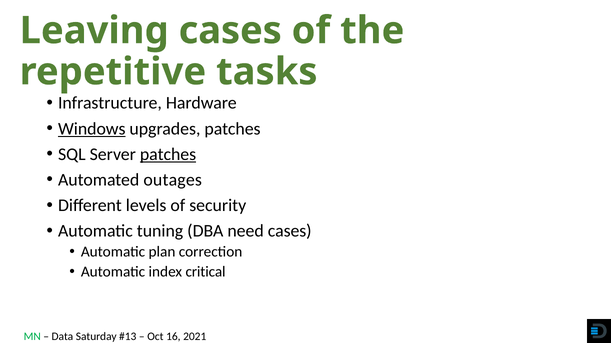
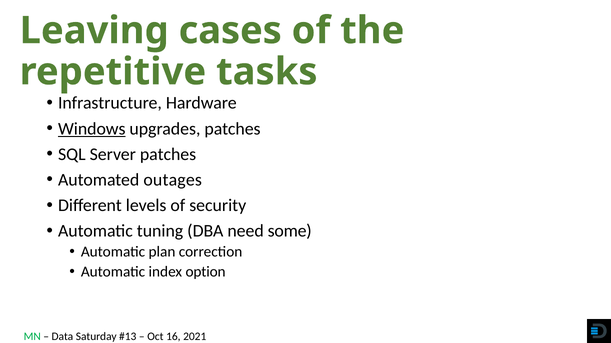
patches underline: present -> none (168, 155)
need cases: cases -> some (290, 231)
critical: critical -> option (206, 272)
